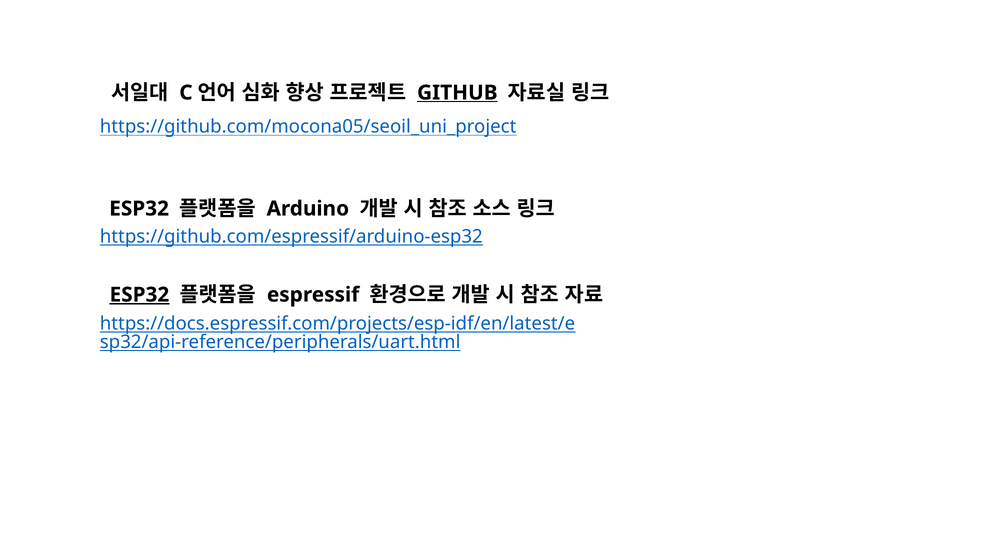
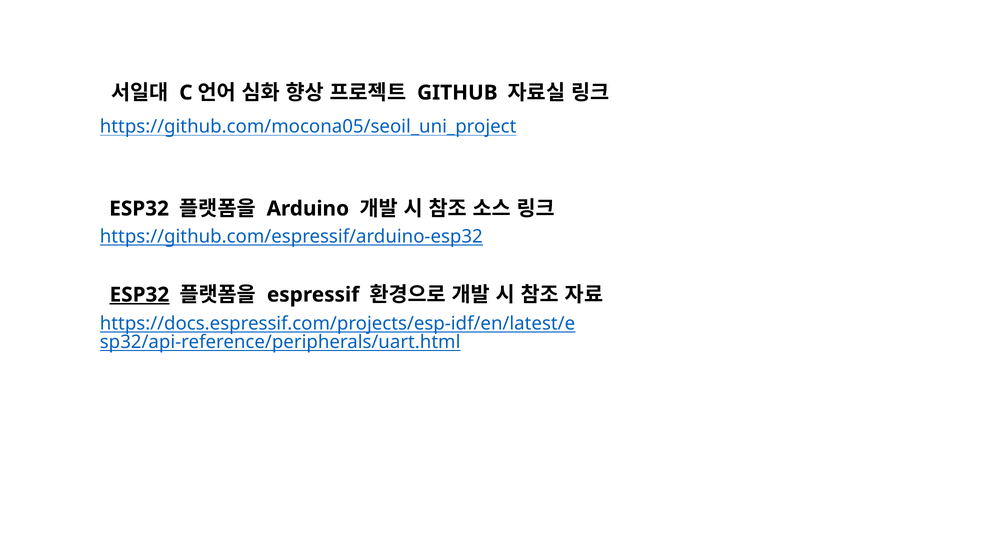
GITHUB underline: present -> none (457, 93)
